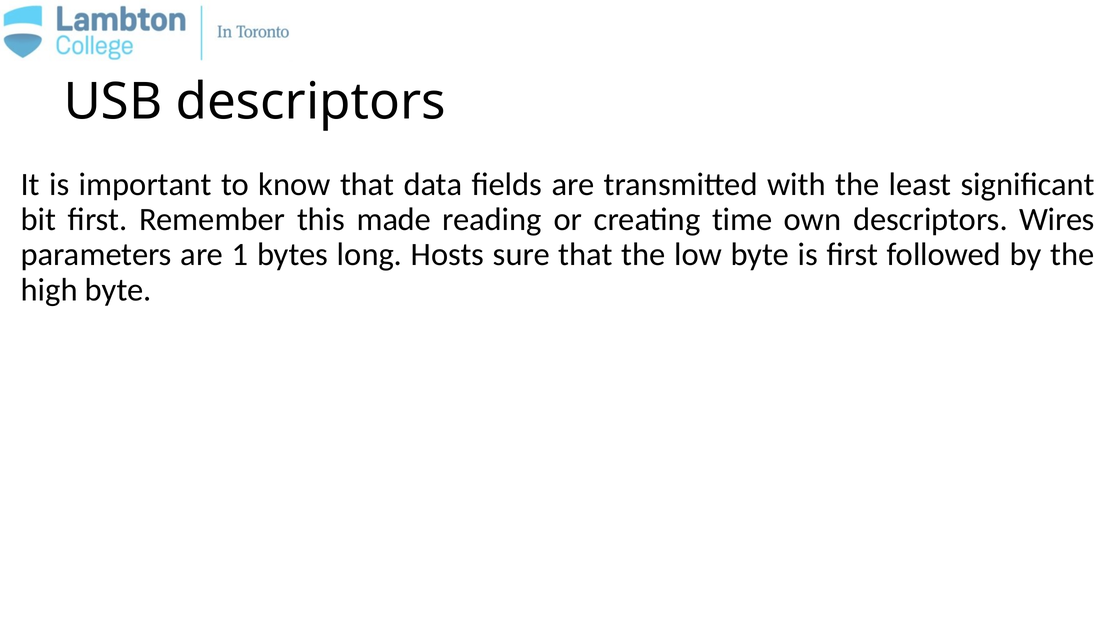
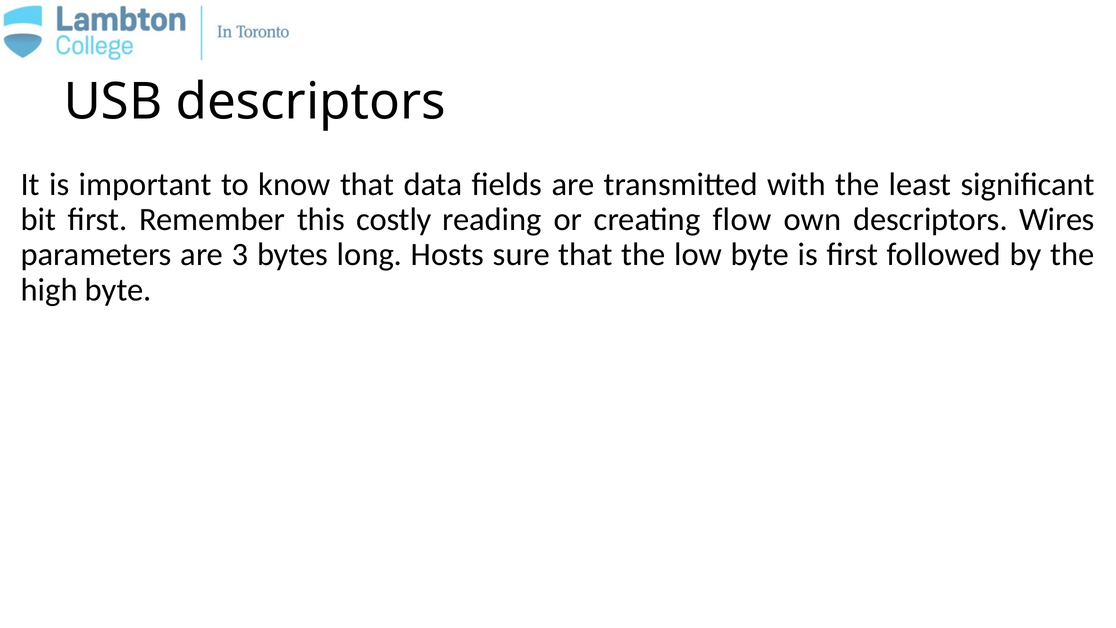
made: made -> costly (394, 219)
time: time -> flow (742, 219)
1: 1 -> 3 (240, 255)
